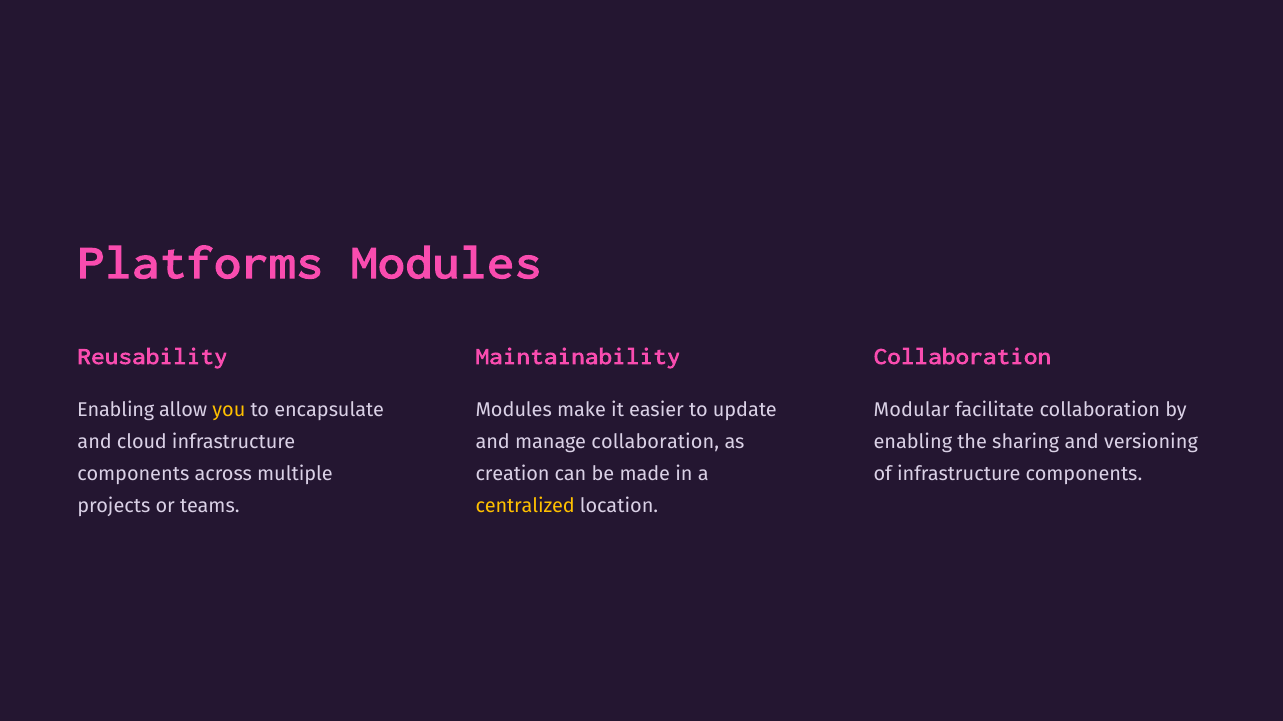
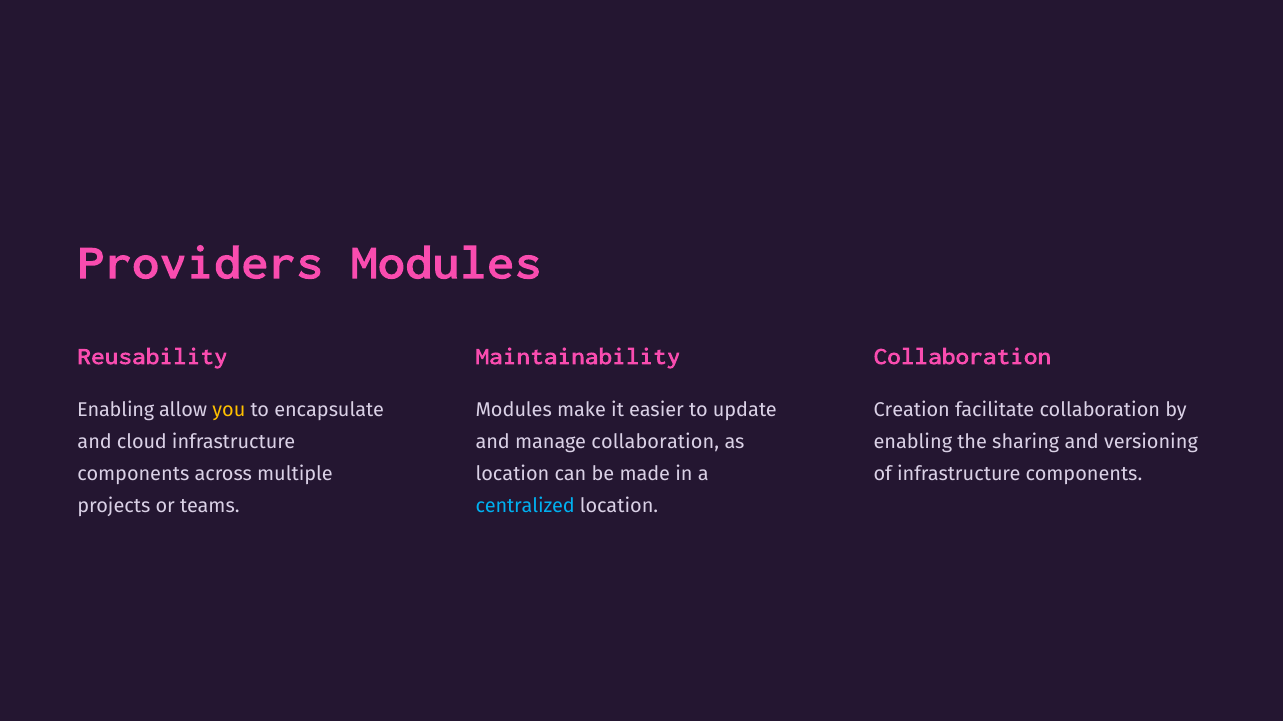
Platforms: Platforms -> Providers (200, 263)
Modular: Modular -> Creation (912, 411)
creation: creation -> location (512, 474)
centralized colour: yellow -> light blue (525, 506)
